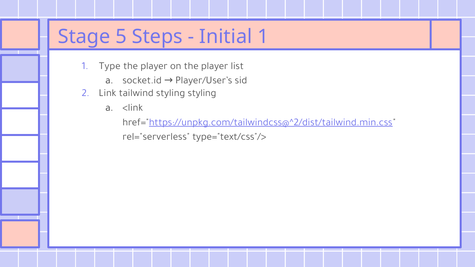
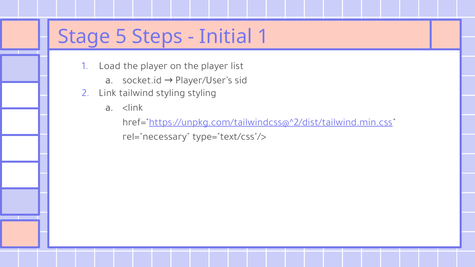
Type: Type -> Load (110, 66)
rel="serverless: rel="serverless -> rel="necessary (156, 137)
